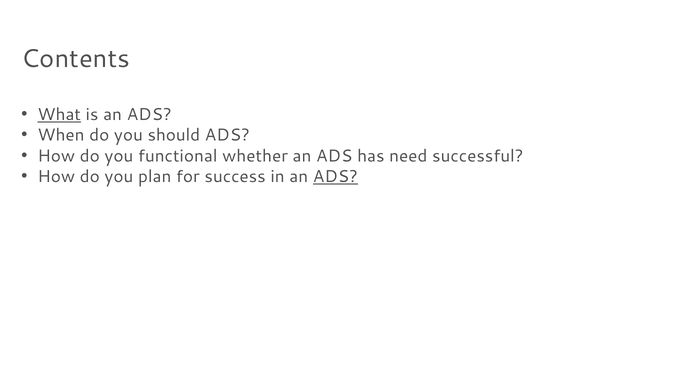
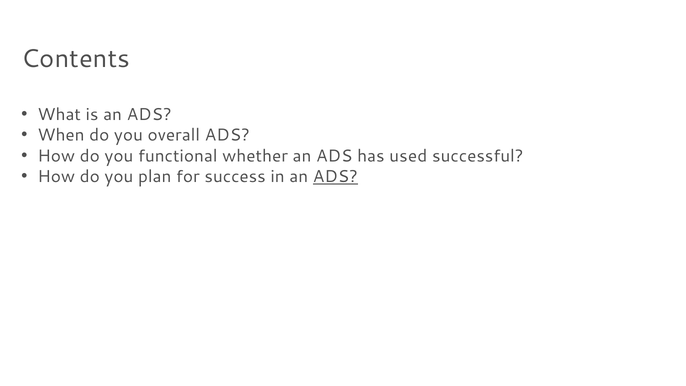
What underline: present -> none (59, 115)
should: should -> overall (174, 135)
need: need -> used (408, 156)
